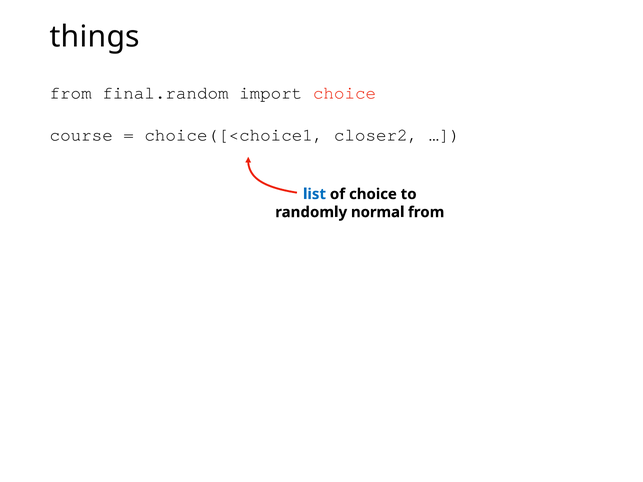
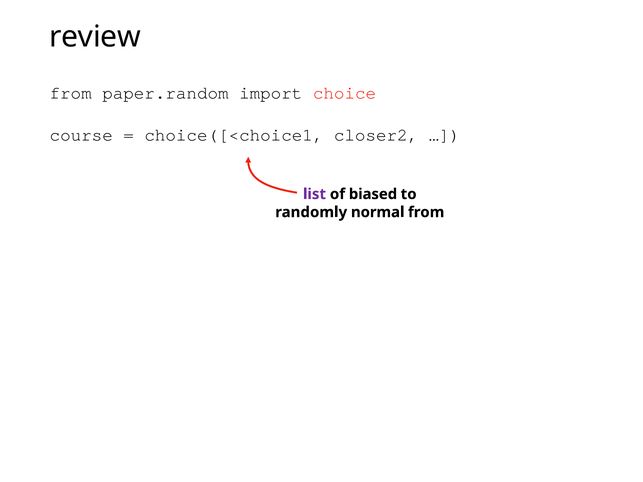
things: things -> review (95, 37)
final.random: final.random -> paper.random (165, 93)
list colour: blue -> purple (314, 194)
of choice: choice -> biased (373, 194)
